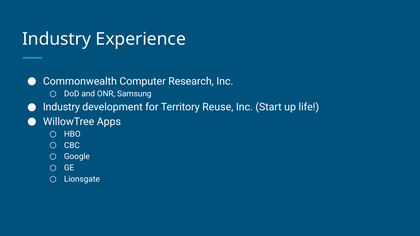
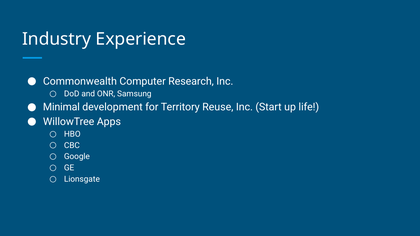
Industry: Industry -> Minimal (61, 107)
